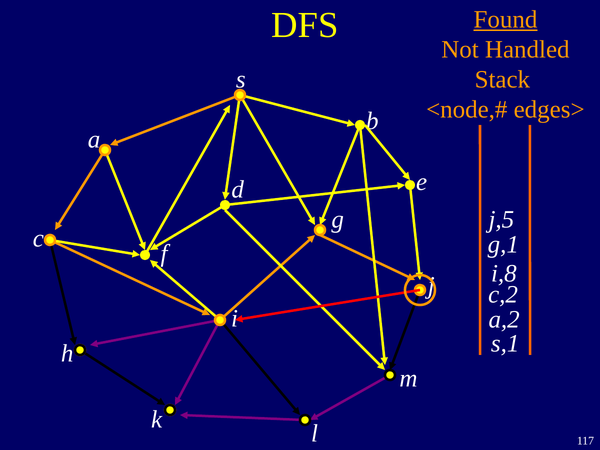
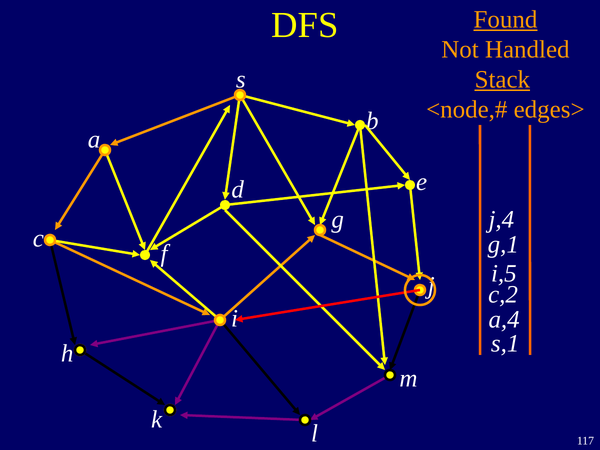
Stack underline: none -> present (502, 80)
j,5: j,5 -> j,4 (501, 220)
i,8: i,8 -> i,5 (504, 274)
a,2: a,2 -> a,4 (504, 320)
